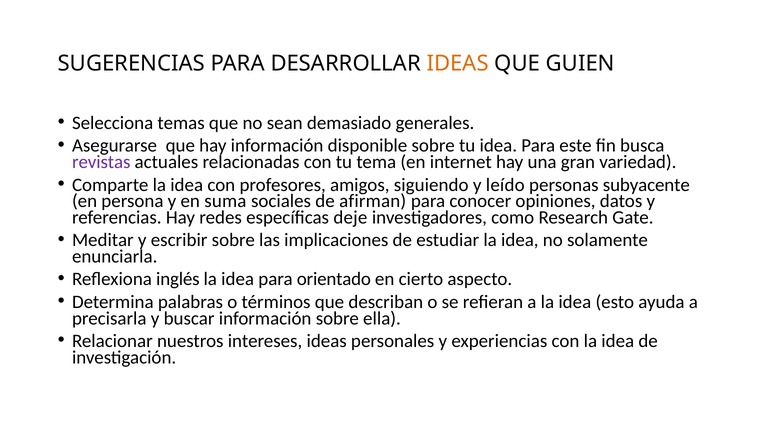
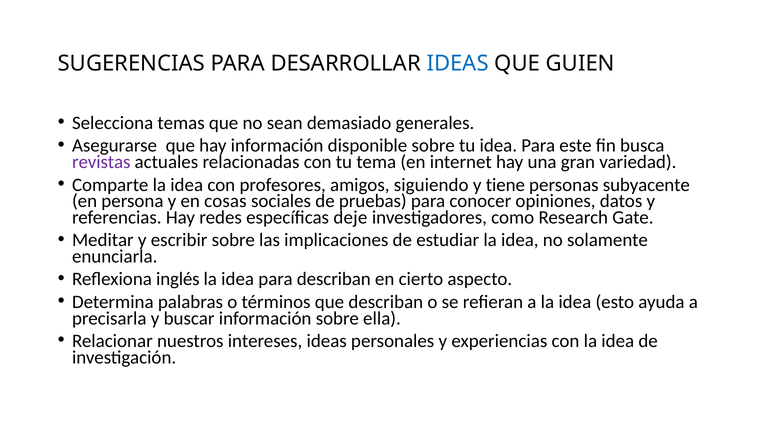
IDEAS colour: orange -> blue (458, 64)
leído: leído -> tiene (505, 185)
suma: suma -> cosas (225, 201)
afirman: afirman -> pruebas (373, 201)
para orientado: orientado -> describan (334, 279)
